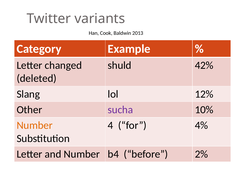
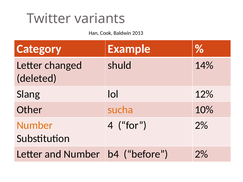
42%: 42% -> 14% (204, 65)
sucha colour: purple -> orange (120, 110)
for 4%: 4% -> 2% (201, 125)
